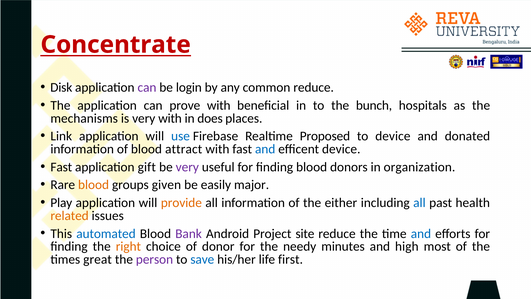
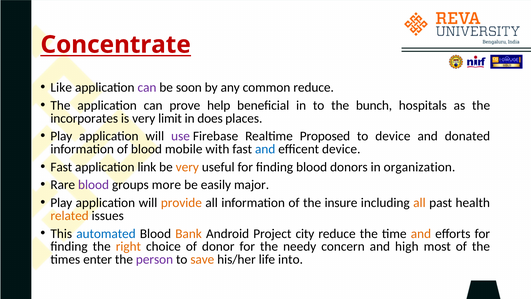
Disk: Disk -> Like (61, 87)
login: login -> soon (189, 87)
prove with: with -> help (219, 105)
mechanisms: mechanisms -> incorporates (84, 118)
very with: with -> limit (170, 118)
Link: Link -> Play (61, 136)
use colour: blue -> purple (181, 136)
attract: attract -> mobile (184, 149)
gift: gift -> link (147, 167)
very colour: purple -> orange (187, 167)
blood colour: orange -> purple (94, 185)
given: given -> more (166, 185)
either: either -> insure (341, 203)
all colour: blue -> orange (419, 203)
Bank colour: purple -> orange (189, 233)
site: site -> city (305, 233)
and colour: blue -> orange (421, 233)
minutes: minutes -> concern (343, 246)
great: great -> enter (98, 259)
save colour: blue -> orange (202, 259)
first: first -> into (291, 259)
